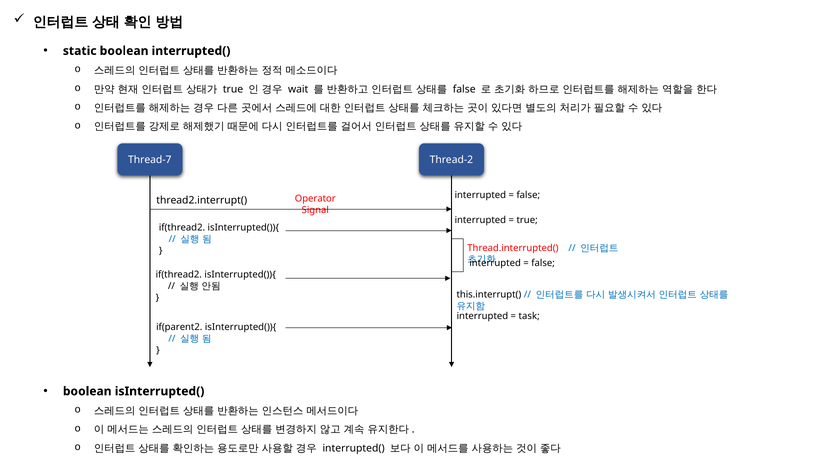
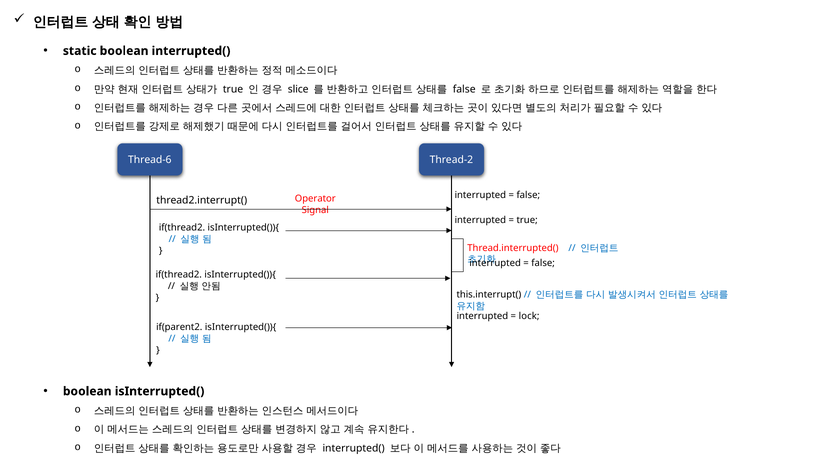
wait: wait -> slice (298, 89)
Thread-7: Thread-7 -> Thread-6 (150, 160)
task: task -> lock (529, 316)
